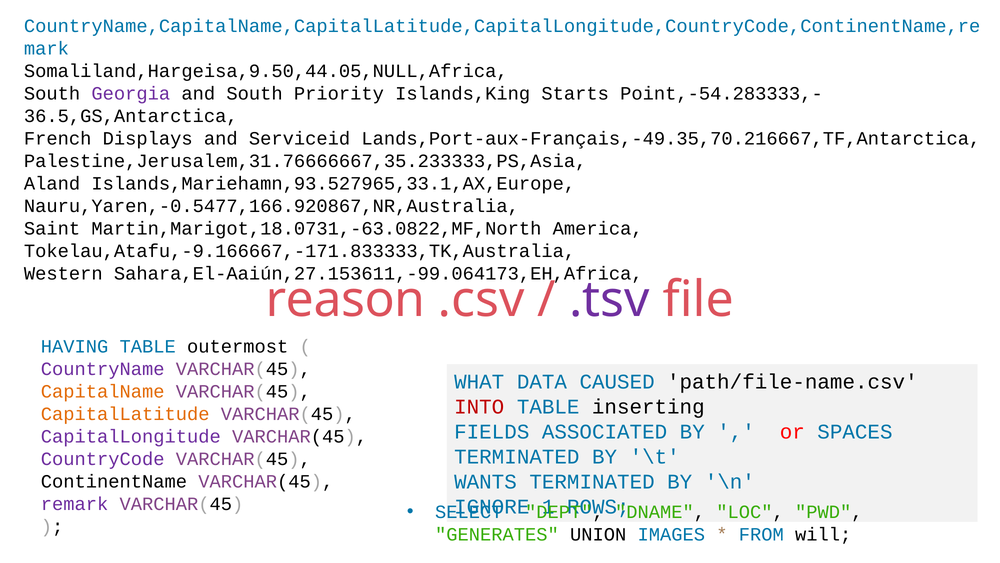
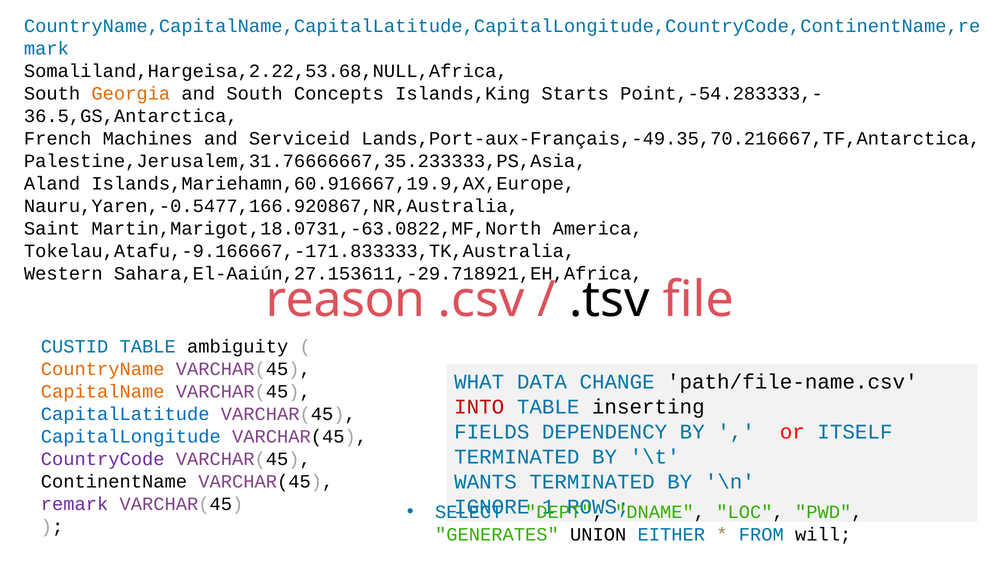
Somaliland,Hargeisa,9.50,44.05,NULL,Africa: Somaliland,Hargeisa,9.50,44.05,NULL,Africa -> Somaliland,Hargeisa,2.22,53.68,NULL,Africa (266, 71)
Georgia colour: purple -> orange (131, 93)
Priority: Priority -> Concepts (339, 93)
Displays: Displays -> Machines (148, 138)
Islands,Mariehamn,93.527965,33.1,AX,Europe: Islands,Mariehamn,93.527965,33.1,AX,Europe -> Islands,Mariehamn,60.916667,19.9,AX,Europe (333, 183)
Sahara,El-Aaiún,27.153611,-99.064173,EH,Africa: Sahara,El-Aaiún,27.153611,-99.064173,EH,Africa -> Sahara,El-Aaiún,27.153611,-29.718921,EH,Africa (378, 273)
.tsv colour: purple -> black (609, 299)
HAVING: HAVING -> CUSTID (75, 346)
outermost: outermost -> ambiguity (238, 346)
CountryName colour: purple -> orange (103, 369)
CAUSED: CAUSED -> CHANGE (617, 382)
CapitalLatitude colour: orange -> blue (125, 414)
ASSOCIATED: ASSOCIATED -> DEPENDENCY (605, 432)
SPACES: SPACES -> ITSELF (855, 432)
CapitalLongitude colour: purple -> blue (131, 436)
IMAGES: IMAGES -> EITHER (671, 534)
